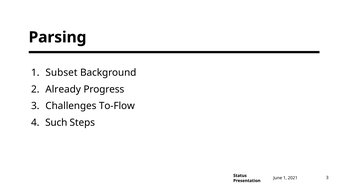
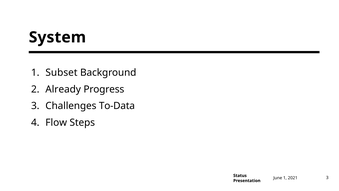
Parsing: Parsing -> System (57, 37)
To-Flow: To-Flow -> To-Data (117, 106)
Such: Such -> Flow (56, 122)
